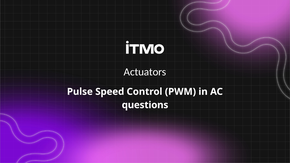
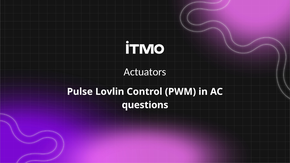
Speed: Speed -> Lovlin (110, 92)
